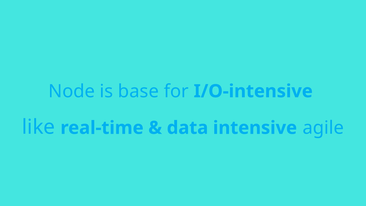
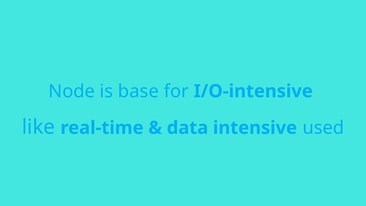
agile: agile -> used (323, 128)
